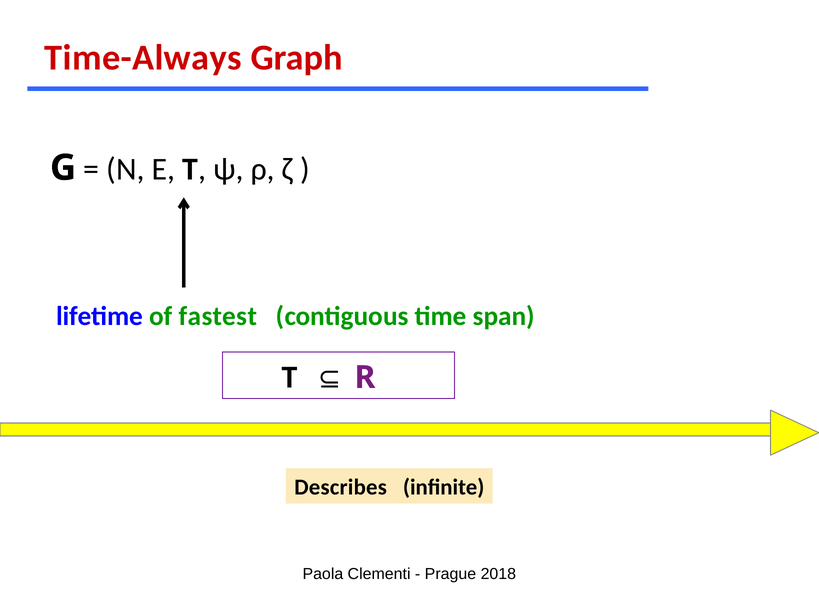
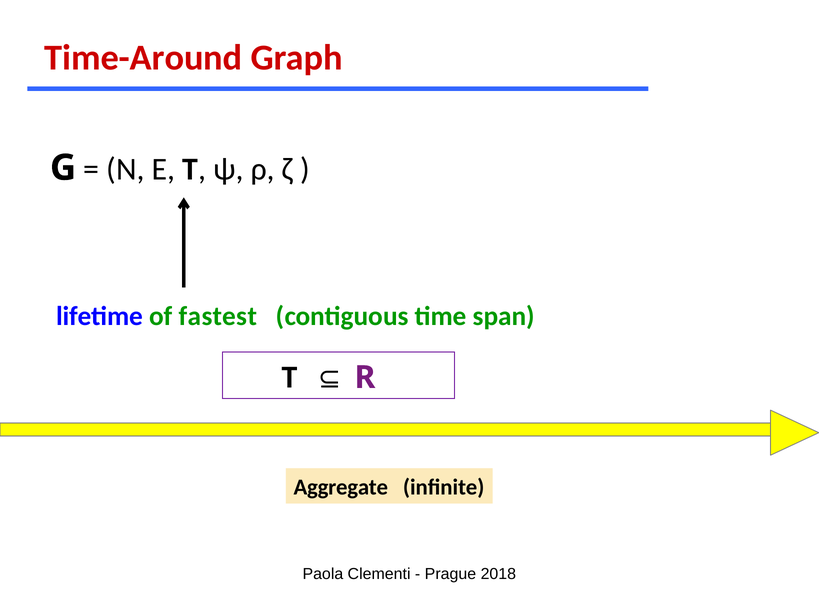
Time-Always: Time-Always -> Time-Around (143, 58)
Describes: Describes -> Aggregate (341, 488)
